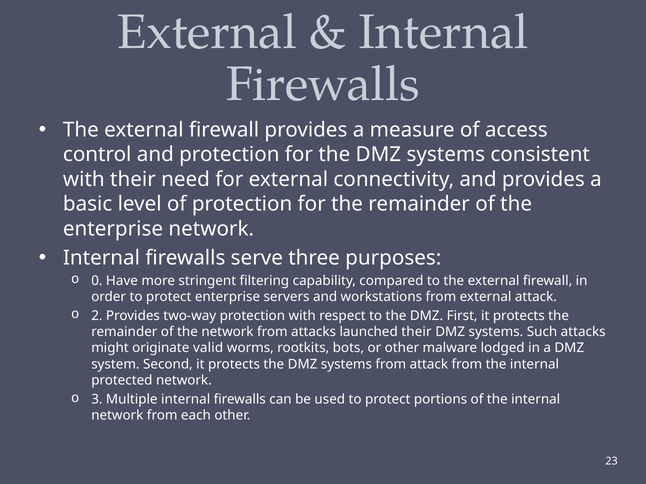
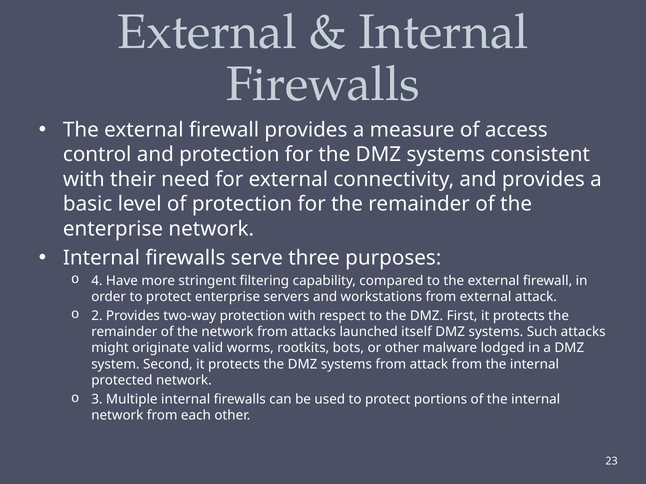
0: 0 -> 4 (97, 281)
launched their: their -> itself (417, 332)
